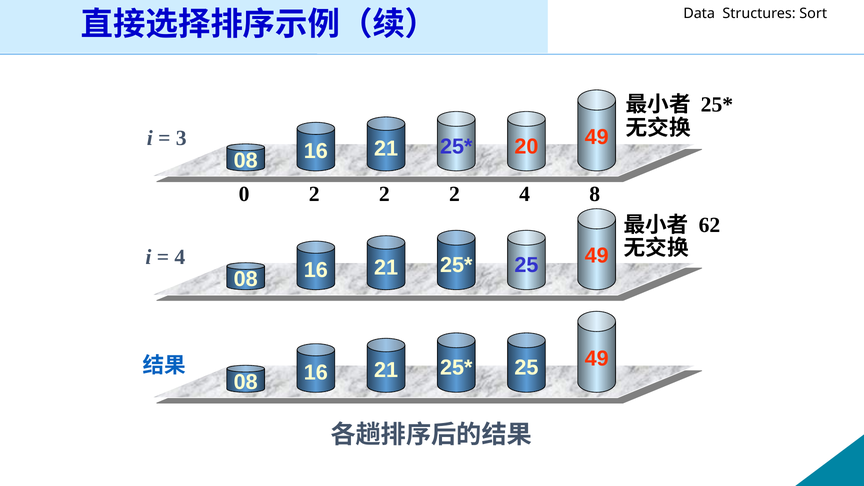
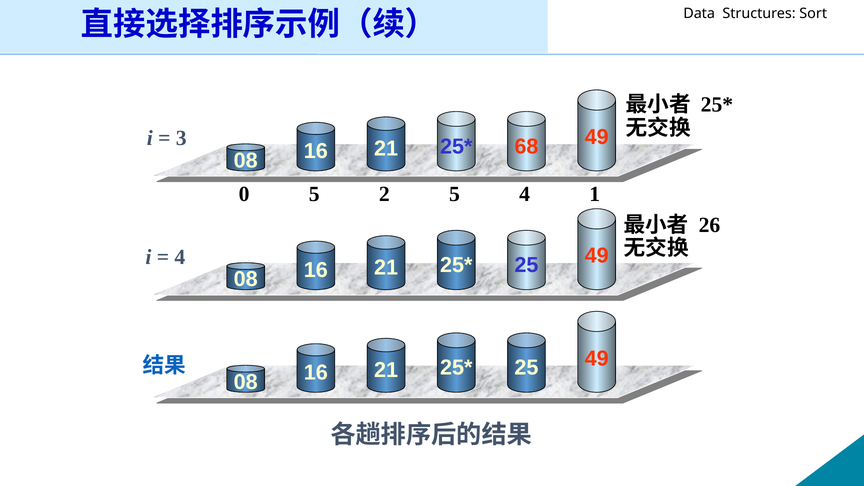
20: 20 -> 68 (526, 146)
0 2: 2 -> 5 (314, 194)
2: 2 -> 5 (454, 194)
8: 8 -> 1 (595, 194)
62: 62 -> 26 (709, 225)
